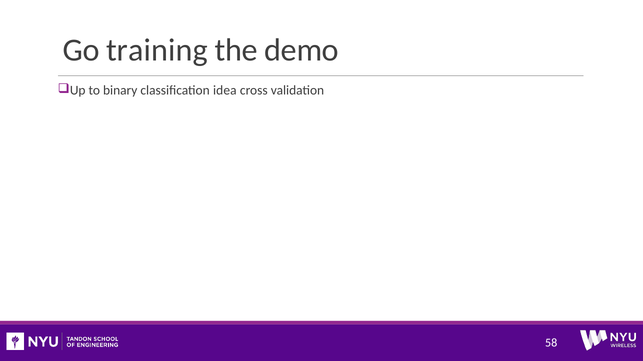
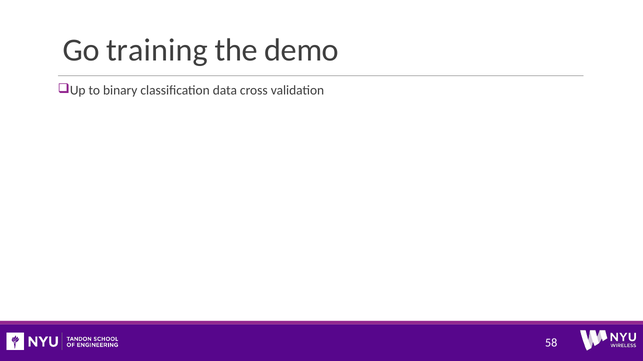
idea: idea -> data (225, 91)
